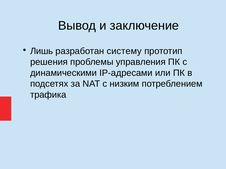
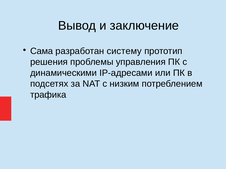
Лишь: Лишь -> Сама (42, 51)
